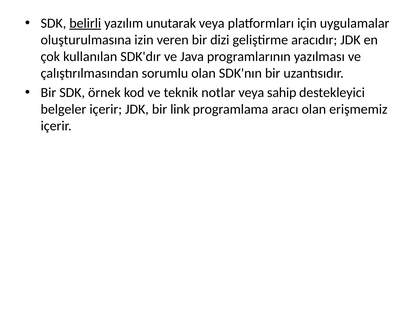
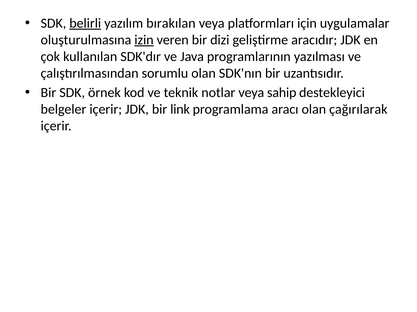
unutarak: unutarak -> bırakılan (171, 23)
izin underline: none -> present (144, 40)
erişmemiz: erişmemiz -> çağırılarak (358, 109)
